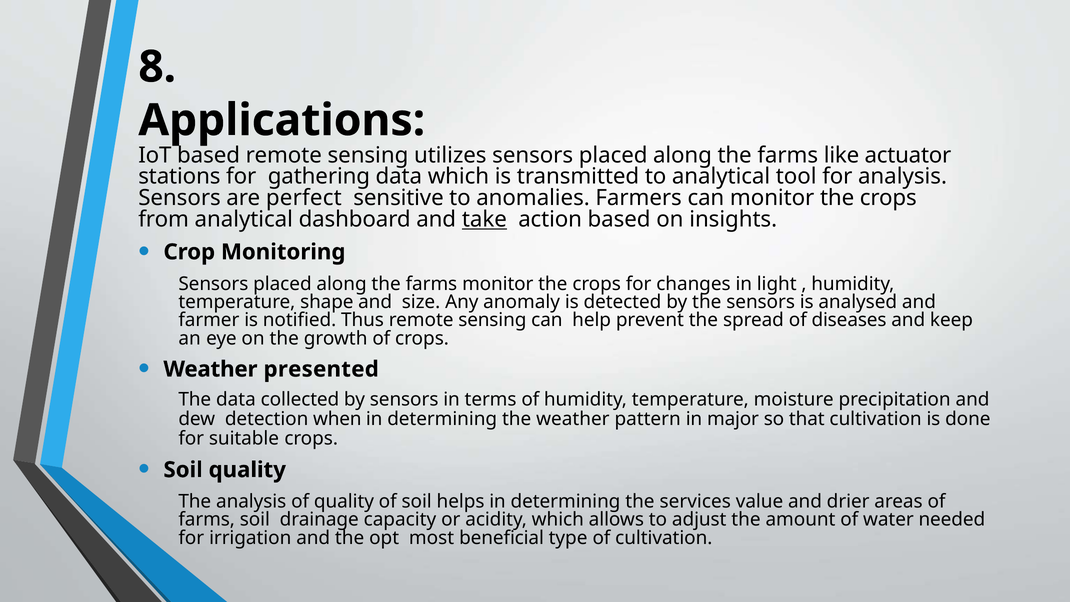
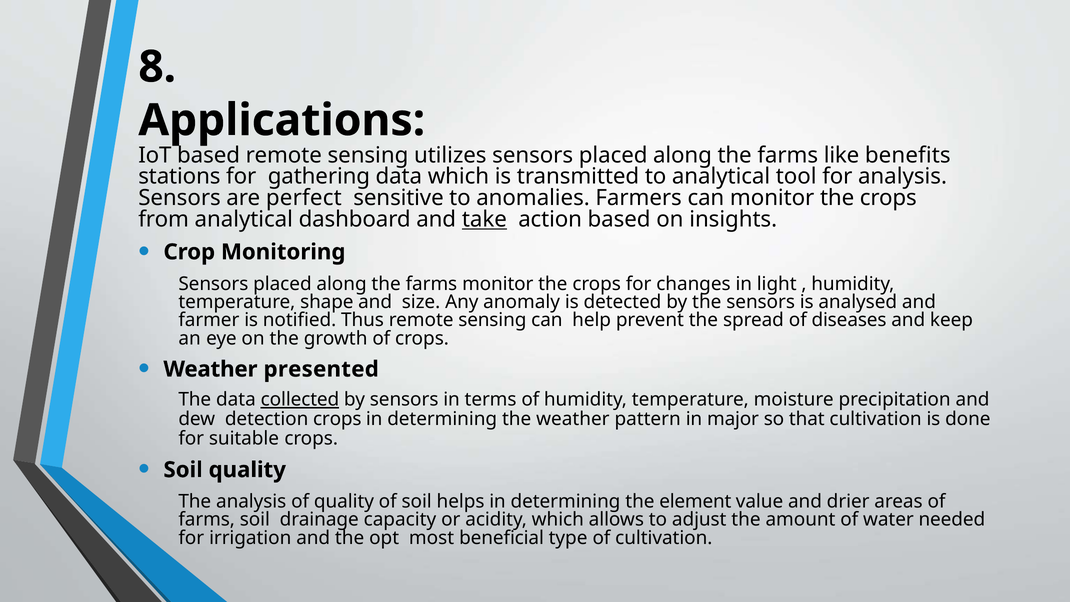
actuator: actuator -> benefits (908, 155)
collected underline: none -> present (300, 400)
detection when: when -> crops (337, 419)
services: services -> element (695, 501)
